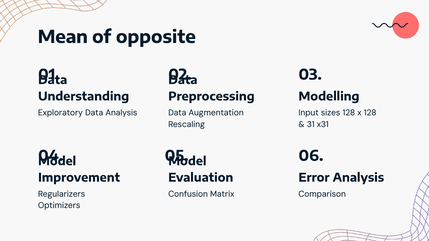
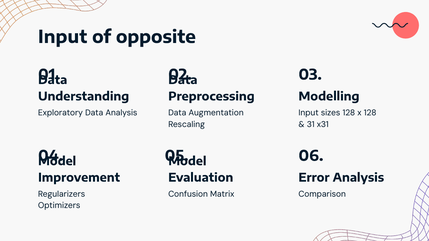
Mean: Mean -> Input (63, 37)
